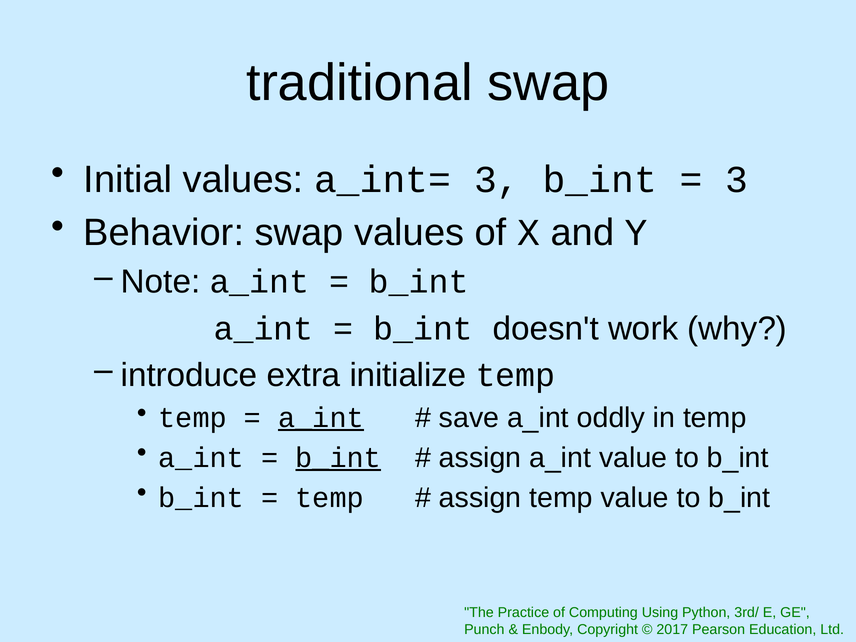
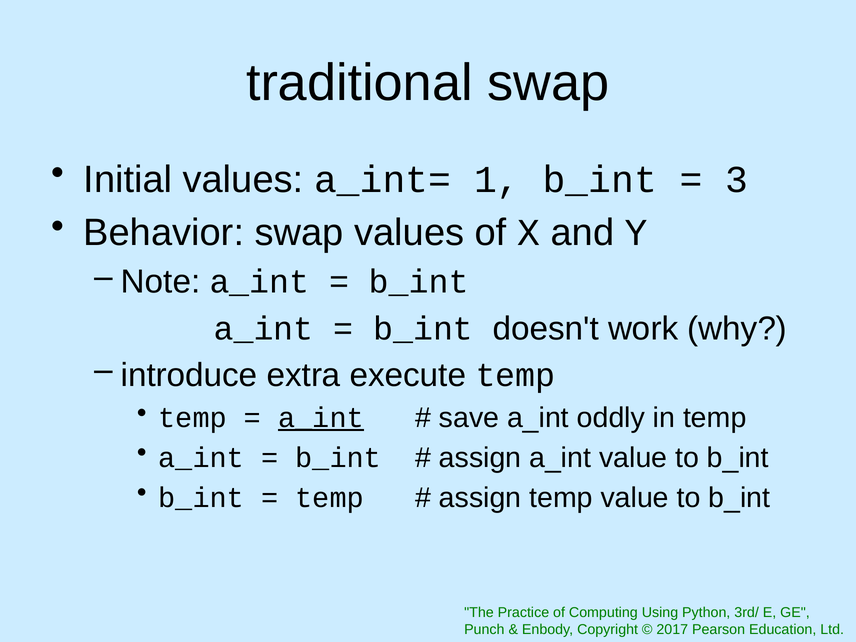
a_int= 3: 3 -> 1 (497, 180)
initialize: initialize -> execute (408, 375)
b_int underline: present -> none (338, 458)
